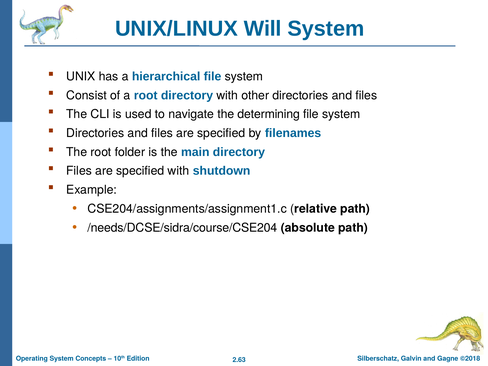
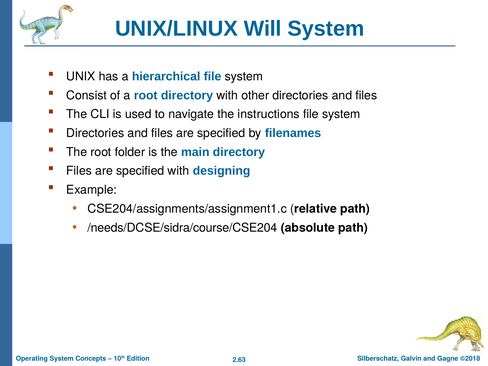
determining: determining -> instructions (269, 114)
shutdown: shutdown -> designing (222, 171)
